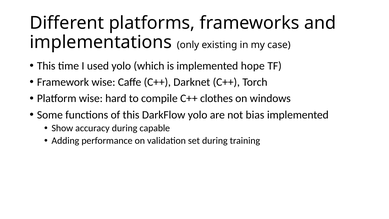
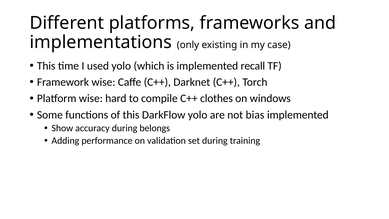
hope: hope -> recall (253, 66)
capable: capable -> belongs (155, 128)
